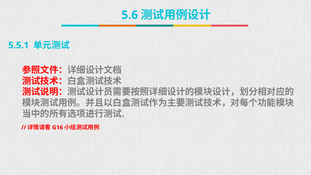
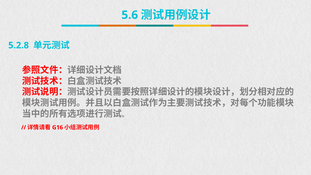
5.5.1: 5.5.1 -> 5.2.8 (19, 45)
